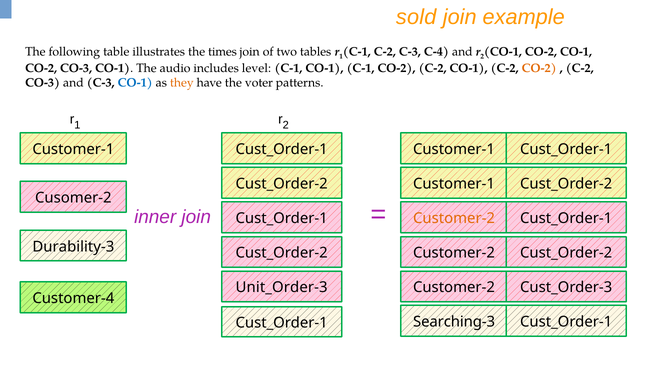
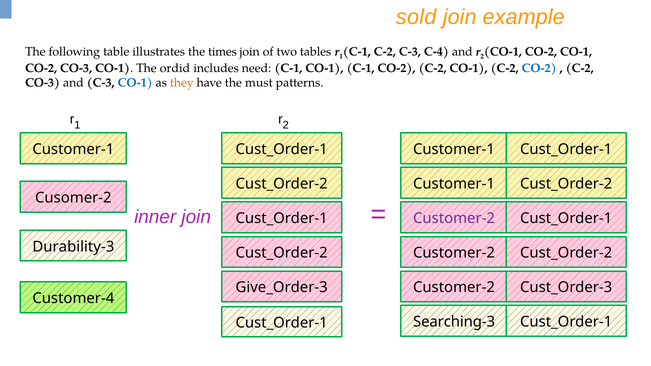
audio: audio -> ordid (175, 68)
level: level -> need (257, 68)
CO-2 colour: orange -> blue (539, 68)
voter: voter -> must (259, 83)
Customer-2 colour: orange -> purple (454, 218)
Unit_Order-3: Unit_Order-3 -> Give_Order-3 (282, 288)
